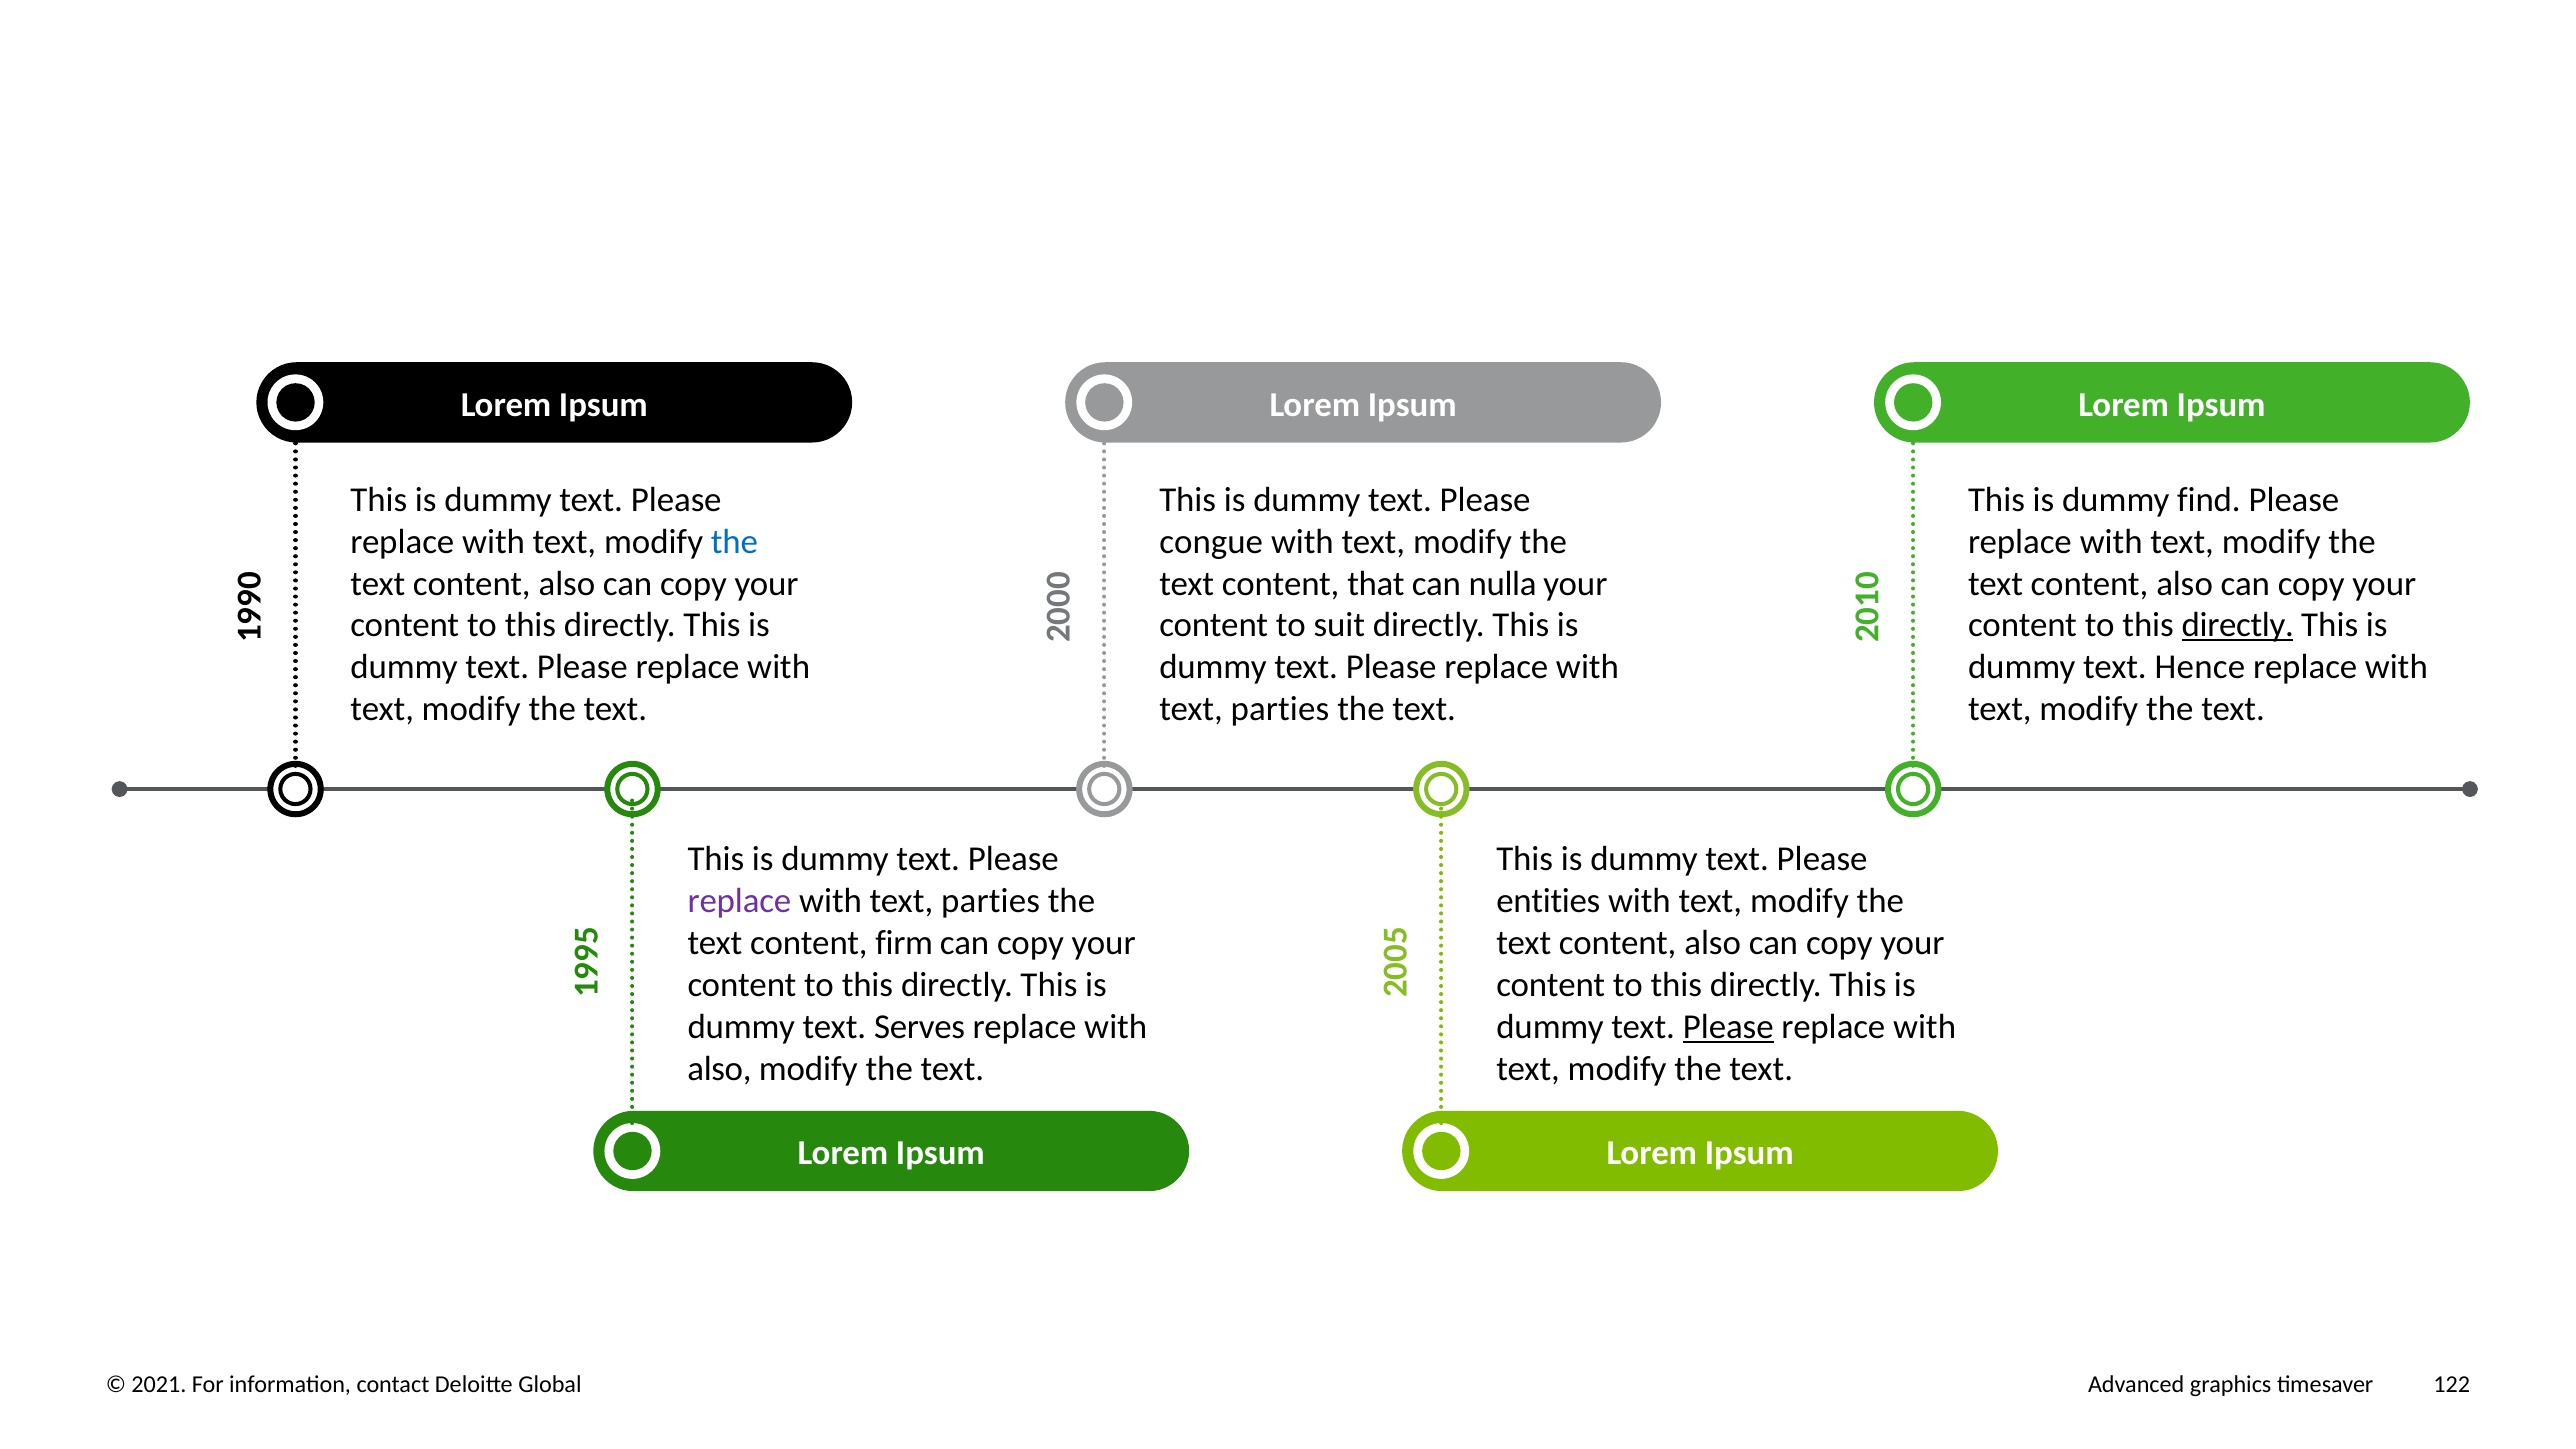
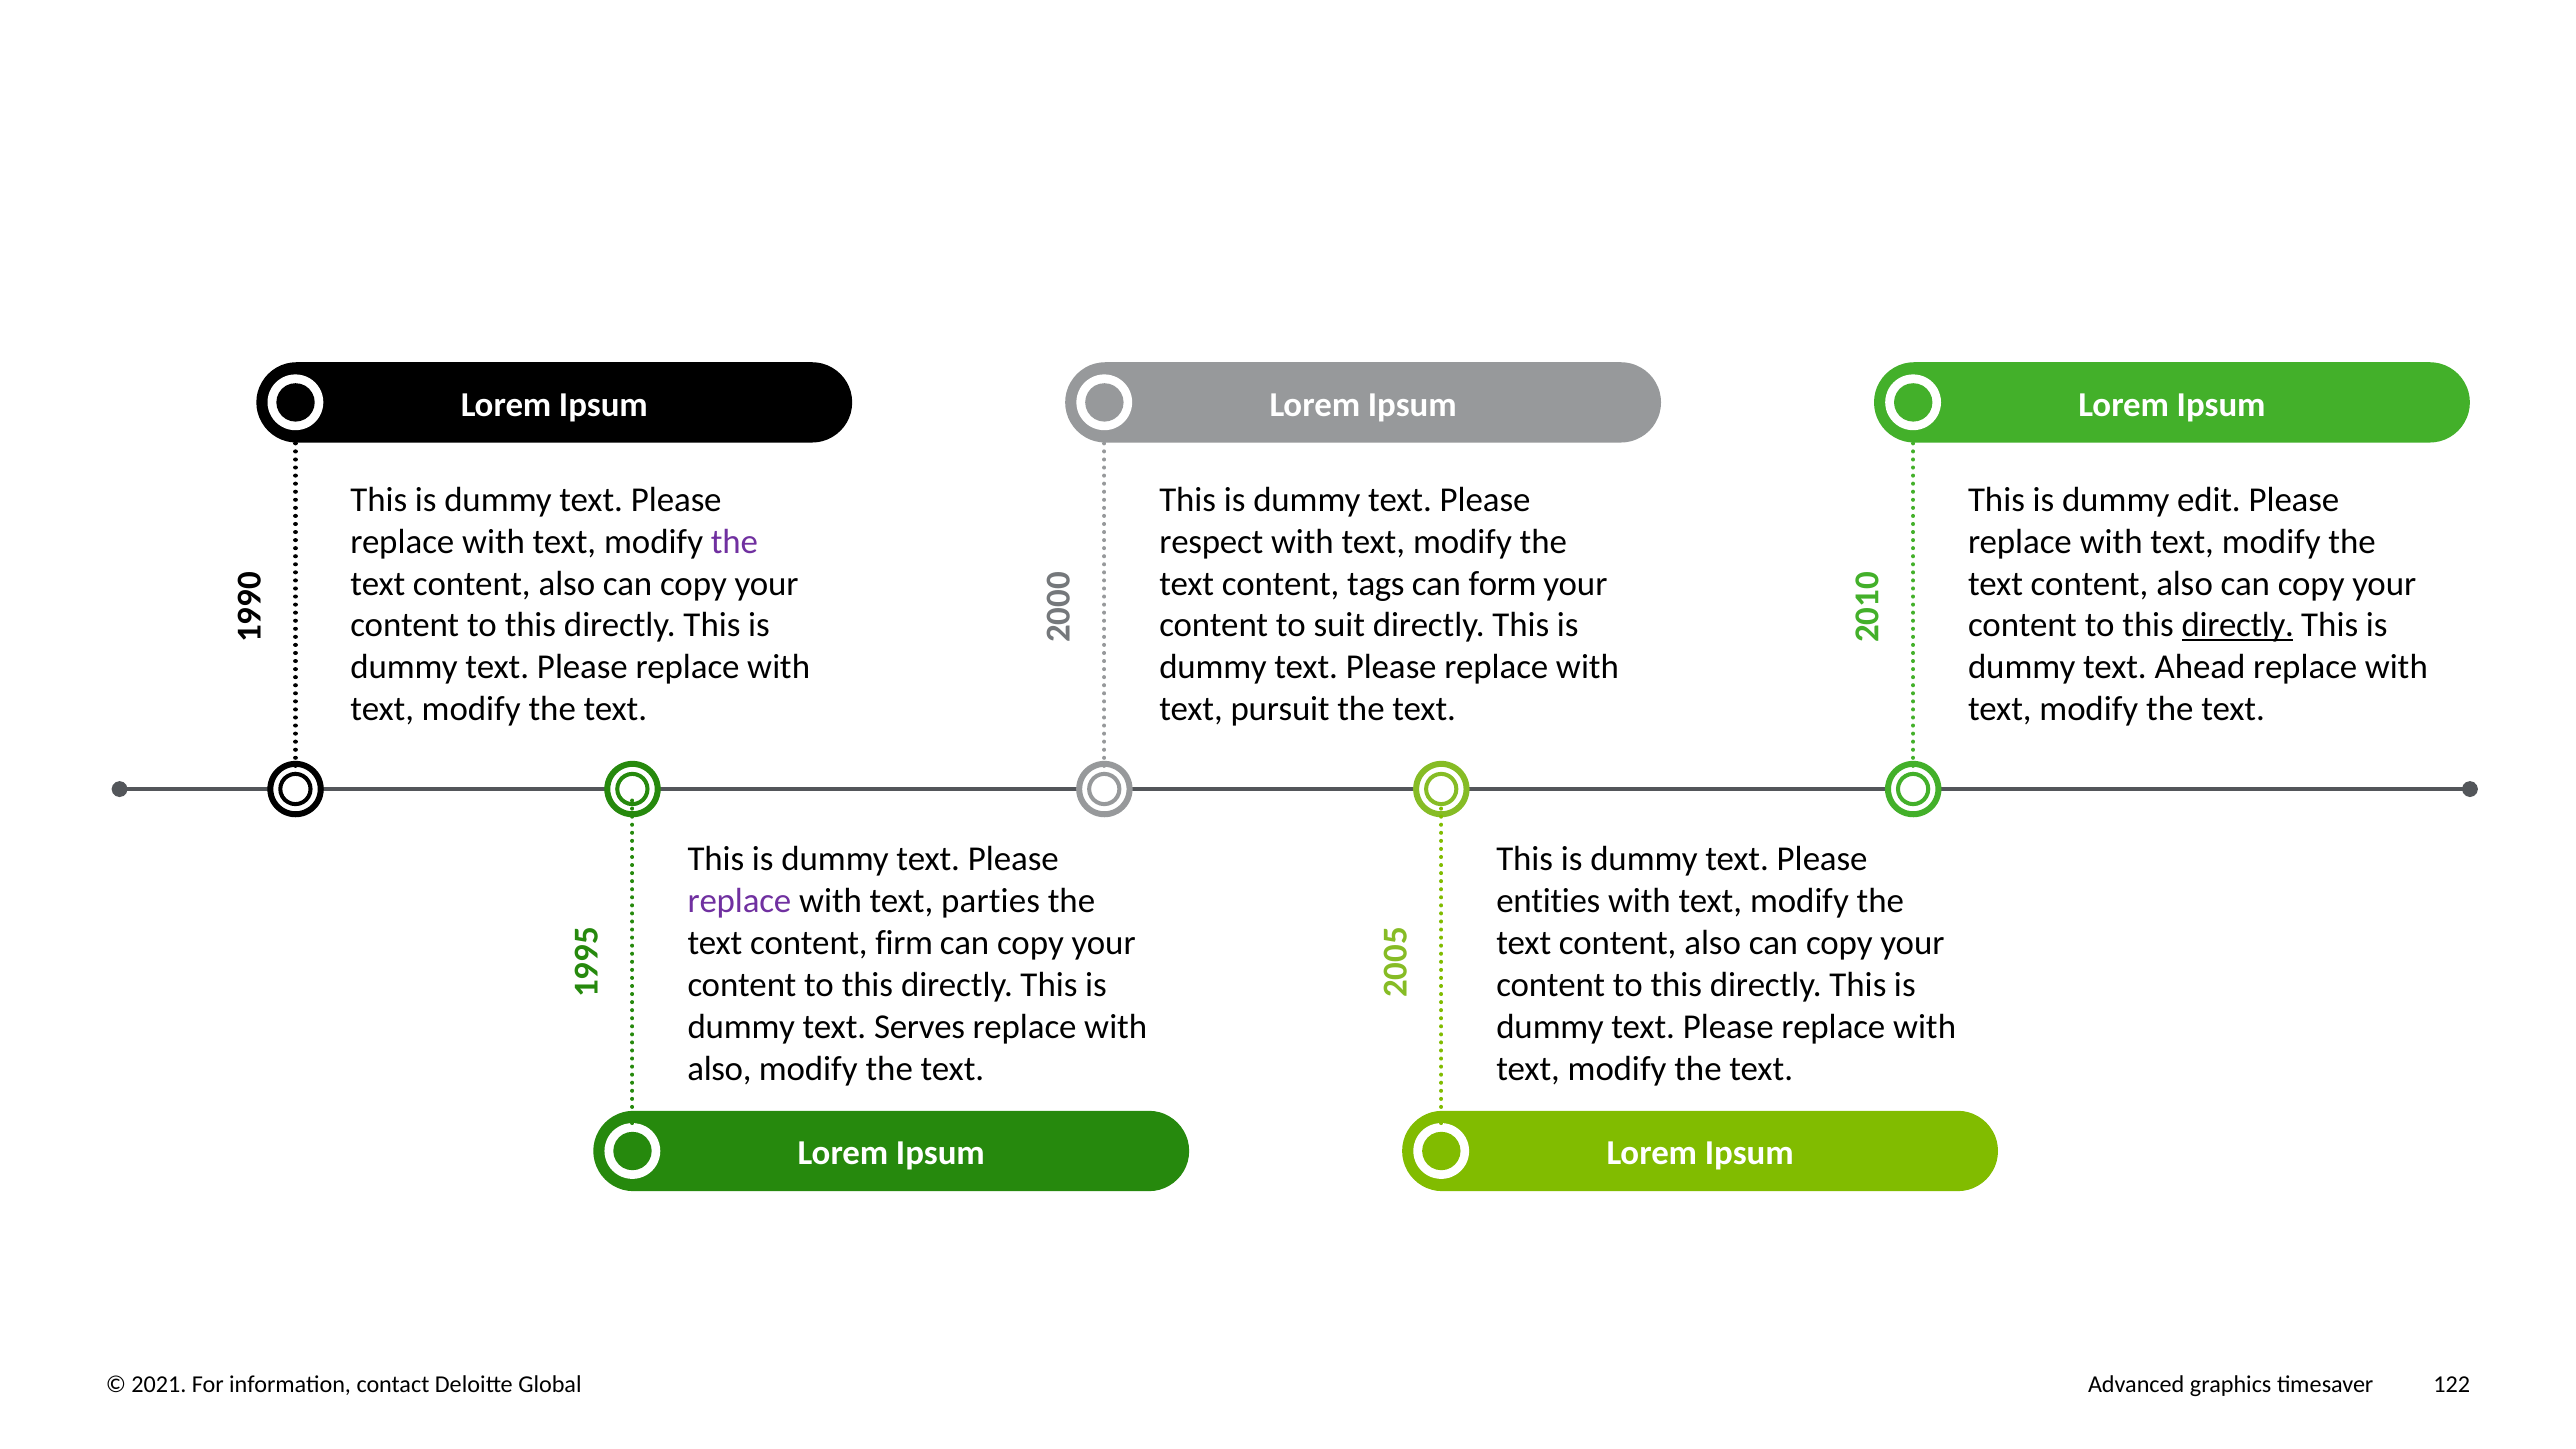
find: find -> edit (2209, 500)
the colour: blue -> purple (734, 542)
congue: congue -> respect (1211, 542)
that: that -> tags (1376, 584)
nulla: nulla -> form (1503, 584)
Hence: Hence -> Ahead (2200, 667)
parties: parties -> pursuit (1280, 709)
Please underline: present -> none (1728, 1027)
